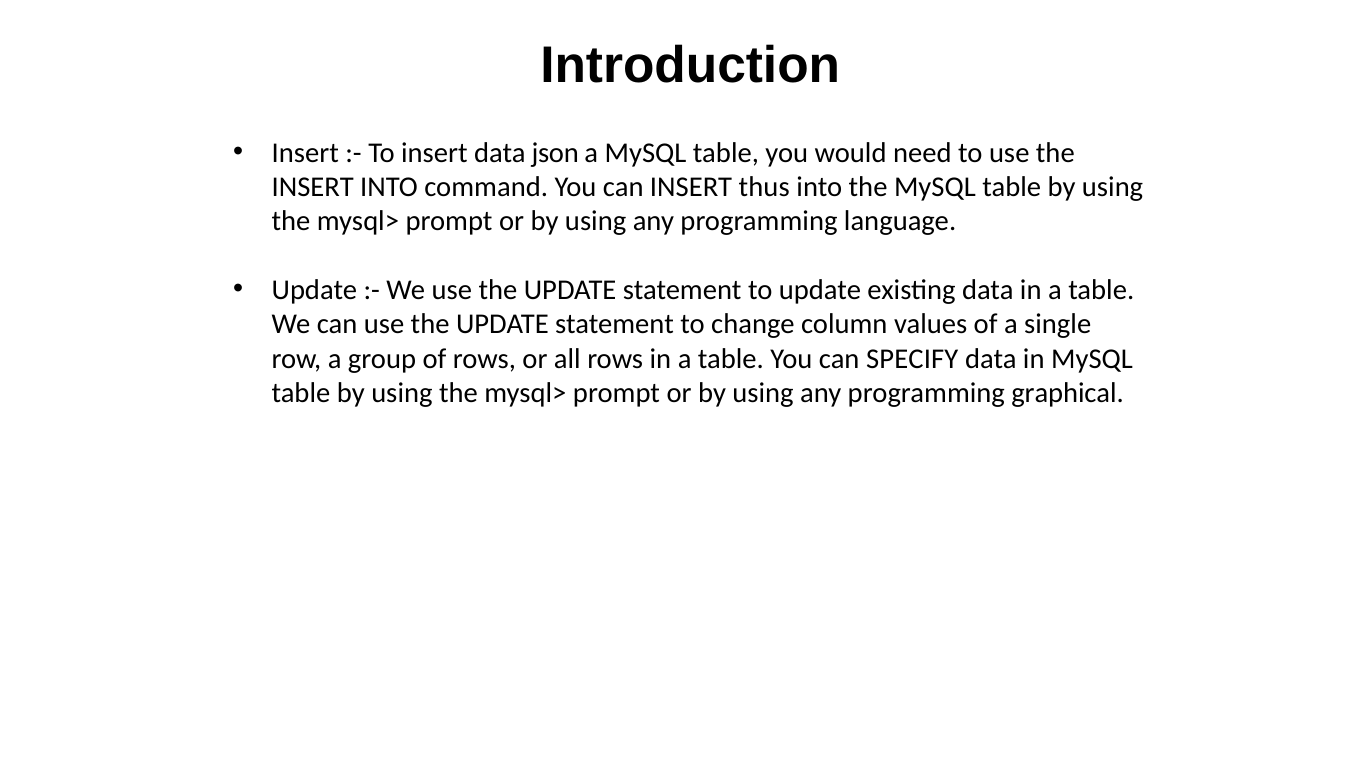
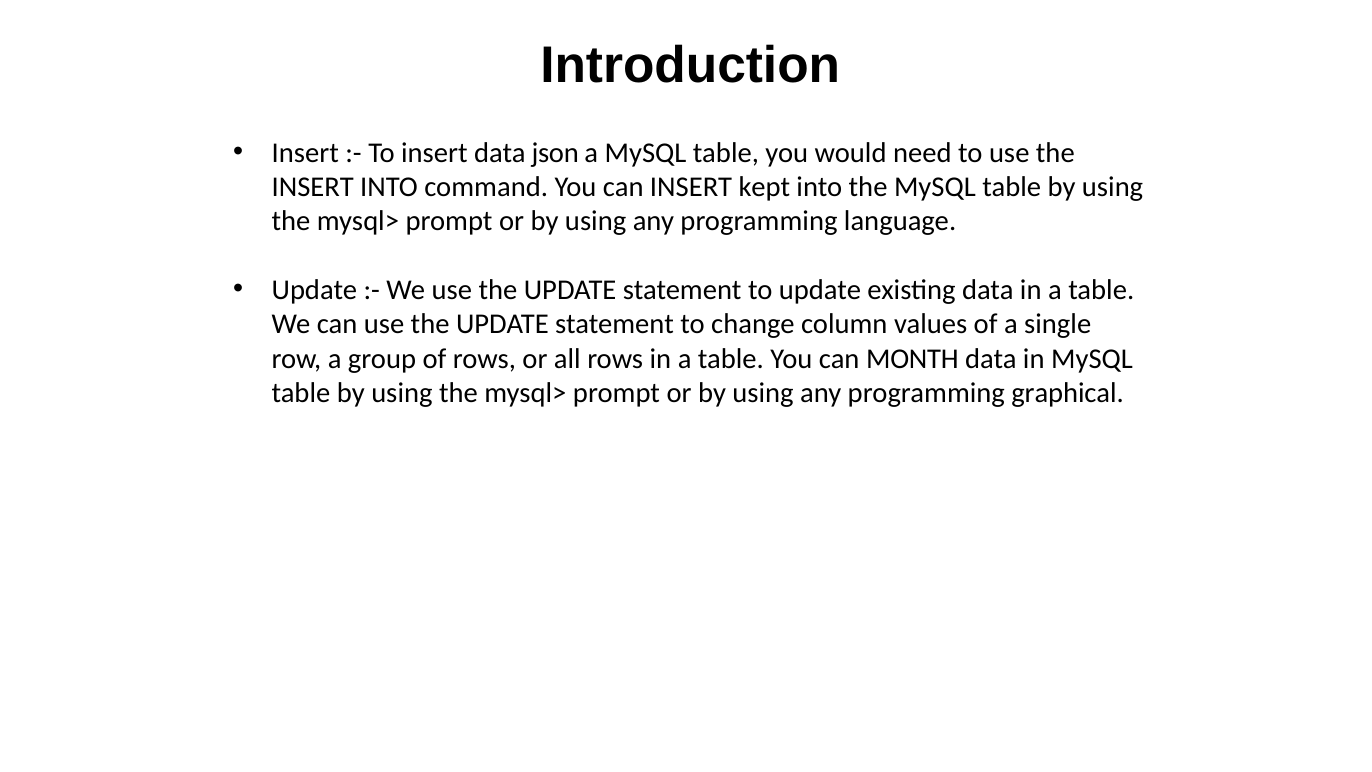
thus: thus -> kept (764, 187)
SPECIFY: SPECIFY -> MONTH (912, 359)
